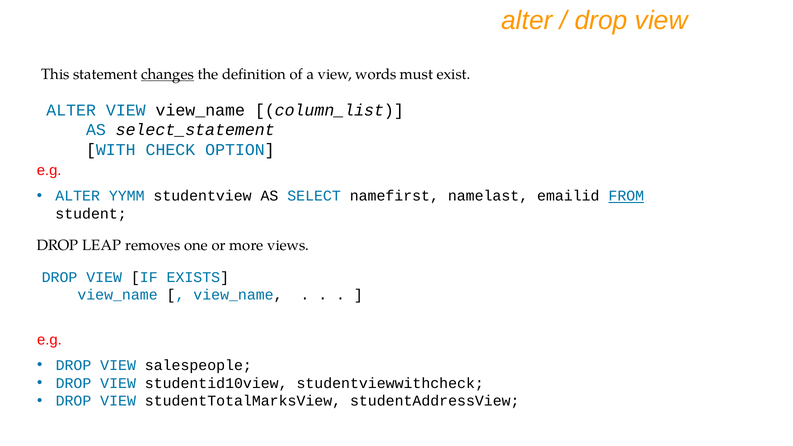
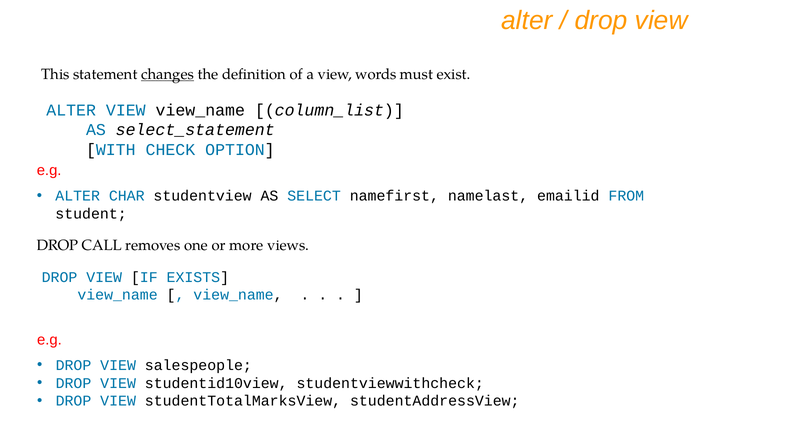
YYMM: YYMM -> CHAR (127, 196)
FROM underline: present -> none (626, 196)
LEAP: LEAP -> CALL (102, 245)
